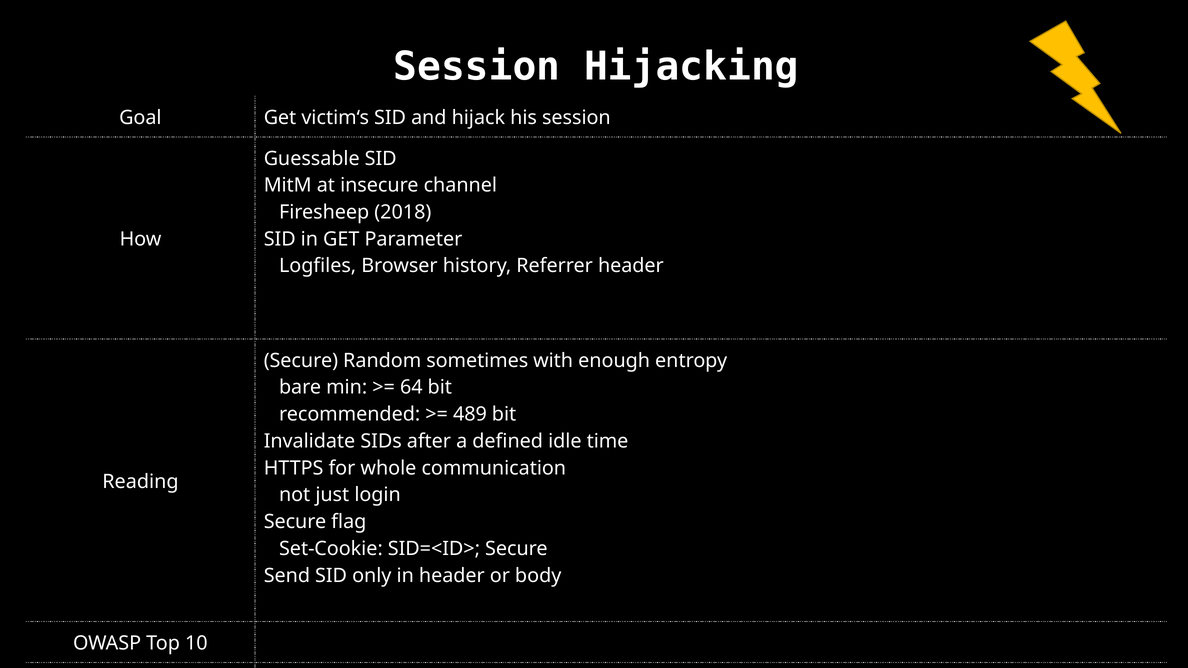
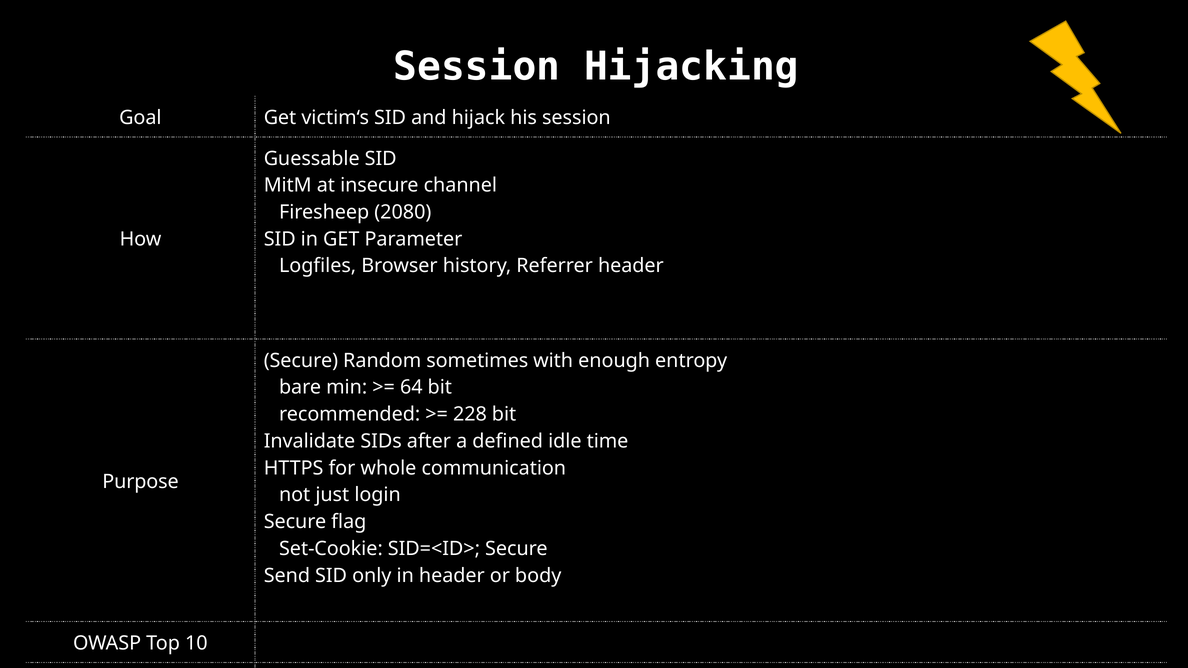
2018: 2018 -> 2080 (403, 212)
489: 489 -> 228 (470, 414)
Reading: Reading -> Purpose (141, 482)
